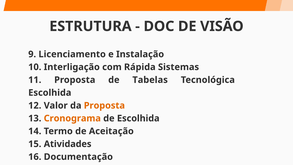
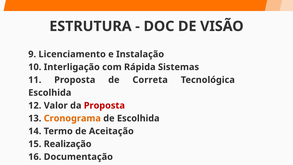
Tabelas: Tabelas -> Correta (150, 80)
Proposta colour: orange -> red (104, 105)
Atividades: Atividades -> Realização (68, 144)
